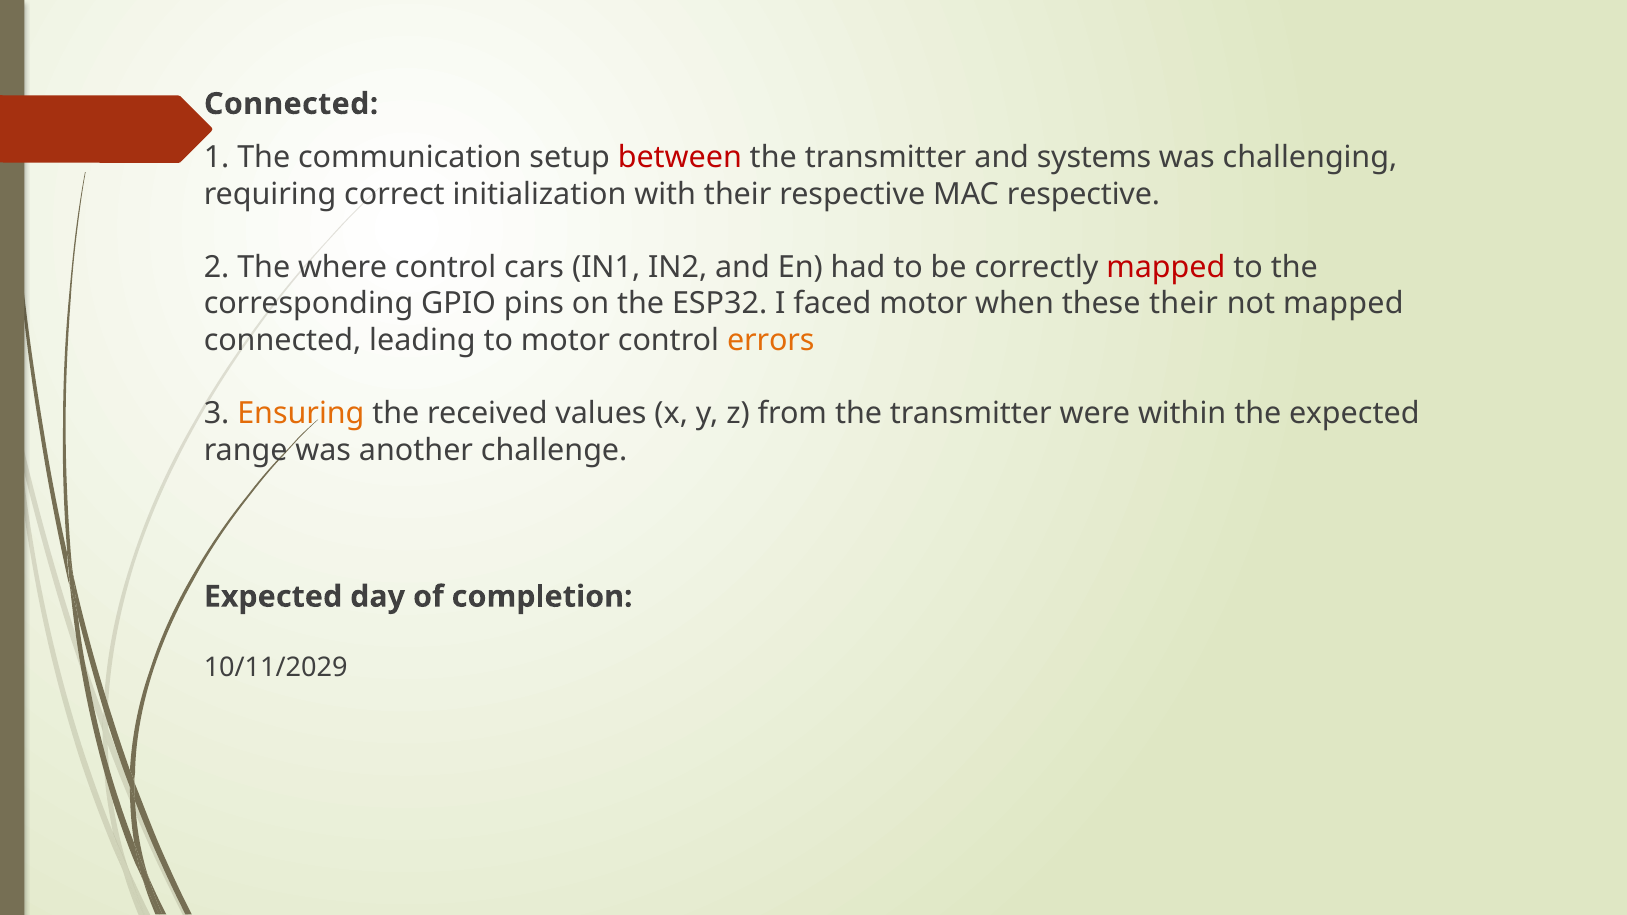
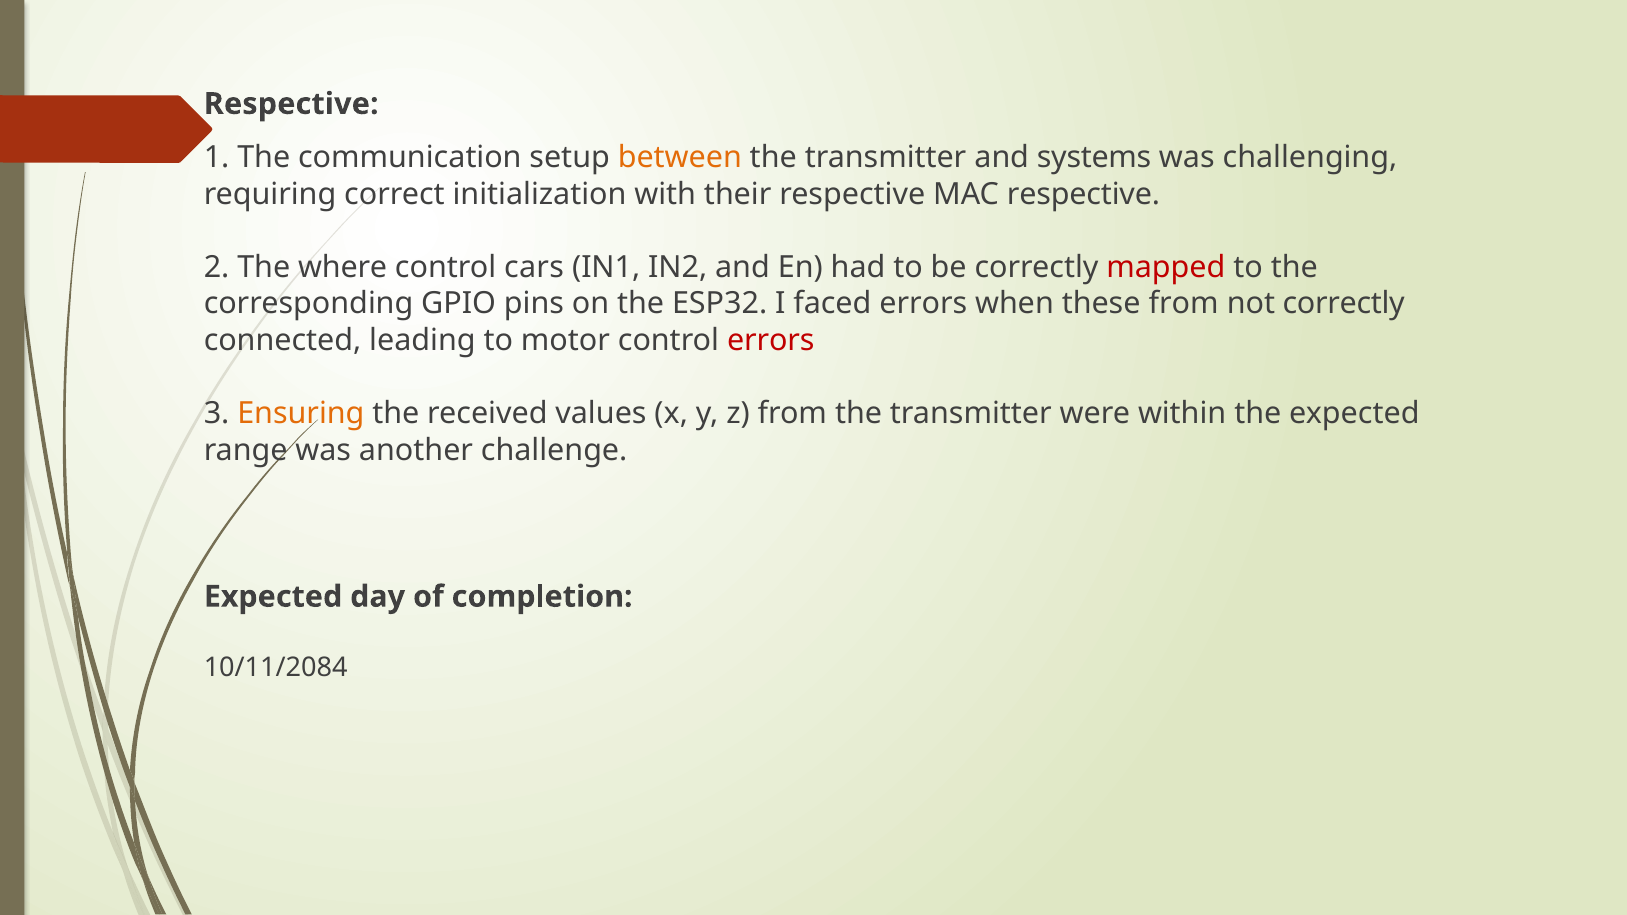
Connected: Connected -> Respective (291, 104)
between colour: red -> orange (680, 157)
faced motor: motor -> errors (923, 304)
these their: their -> from (1184, 304)
not mapped: mapped -> correctly (1344, 304)
errors colour: orange -> red (771, 341)
10/11/2029: 10/11/2029 -> 10/11/2084 (276, 668)
